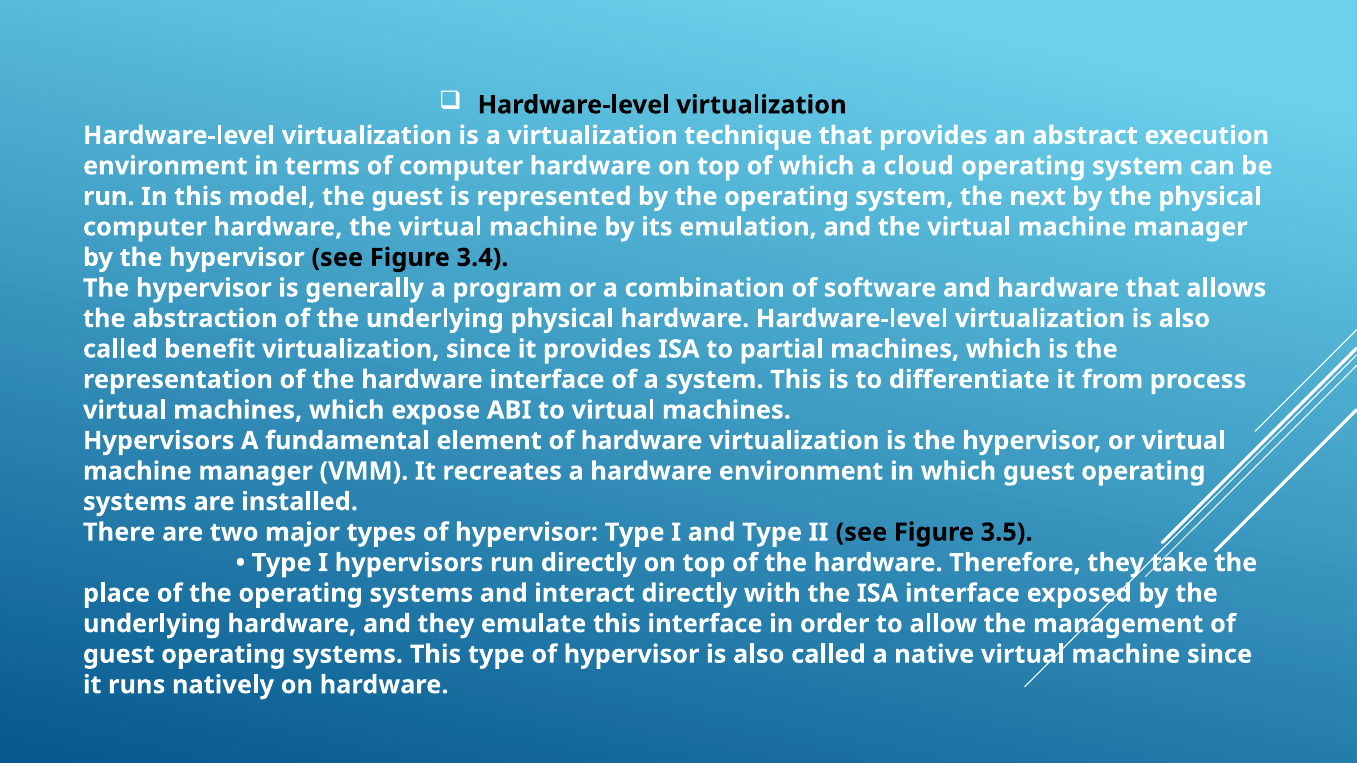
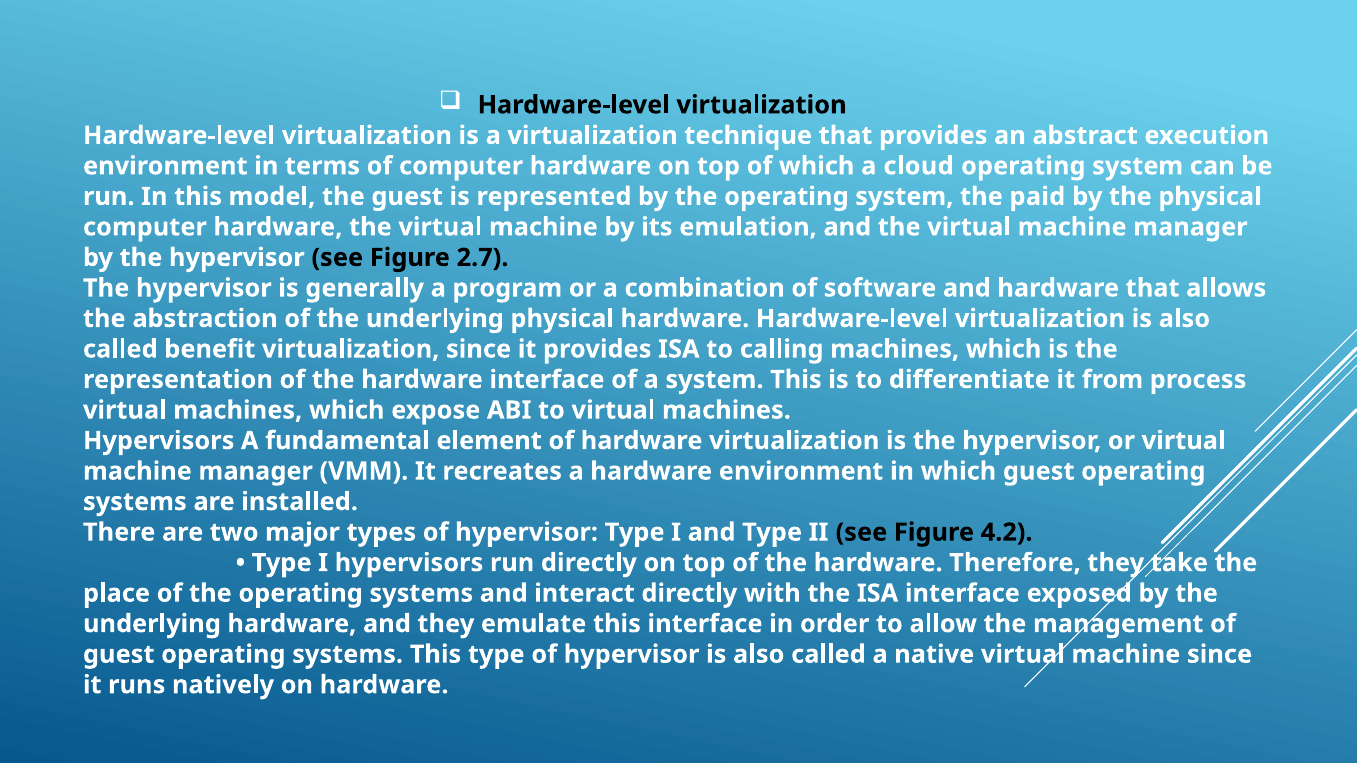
next: next -> paid (1037, 197)
3.4: 3.4 -> 2.7 (482, 258)
partial: partial -> calling (782, 349)
3.5: 3.5 -> 4.2 (1007, 532)
